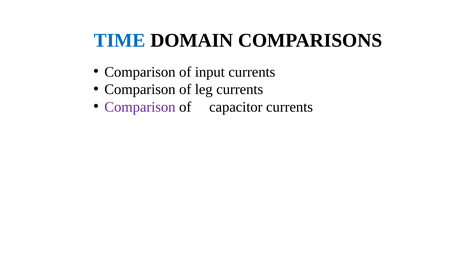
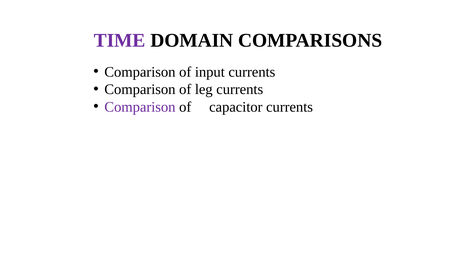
TIME colour: blue -> purple (120, 40)
